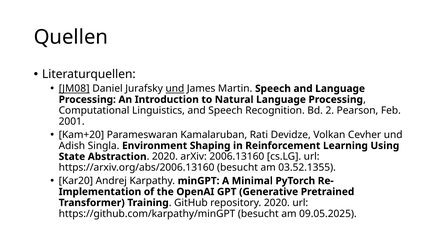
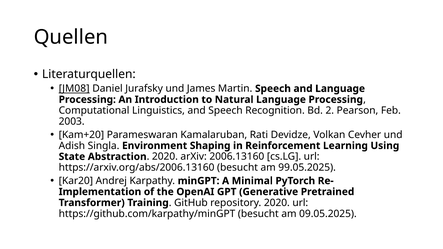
und underline: present -> none (175, 89)
2001: 2001 -> 2003 (72, 122)
03.52.1355: 03.52.1355 -> 99.05.2025 (307, 168)
